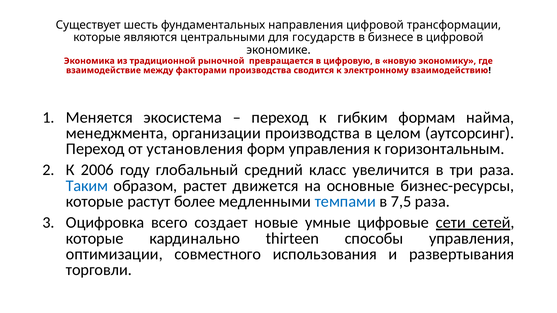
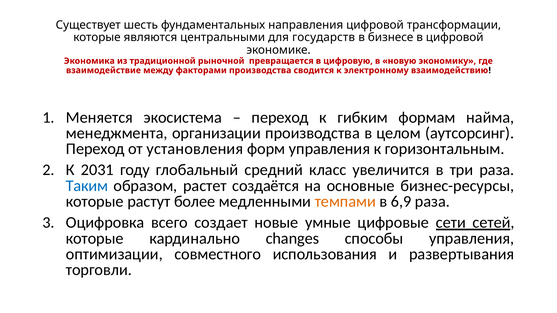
2006: 2006 -> 2031 (97, 170)
движется: движется -> создаётся (266, 186)
темпами colour: blue -> orange (345, 202)
7,5: 7,5 -> 6,9 (401, 202)
thirteen: thirteen -> changes (292, 239)
